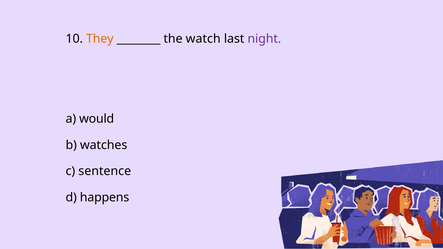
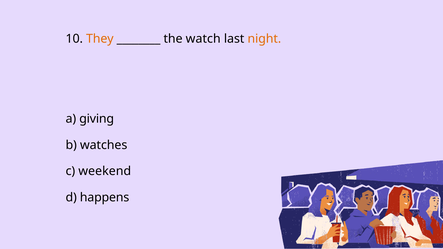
night colour: purple -> orange (264, 39)
would: would -> giving (97, 119)
sentence: sentence -> weekend (105, 171)
